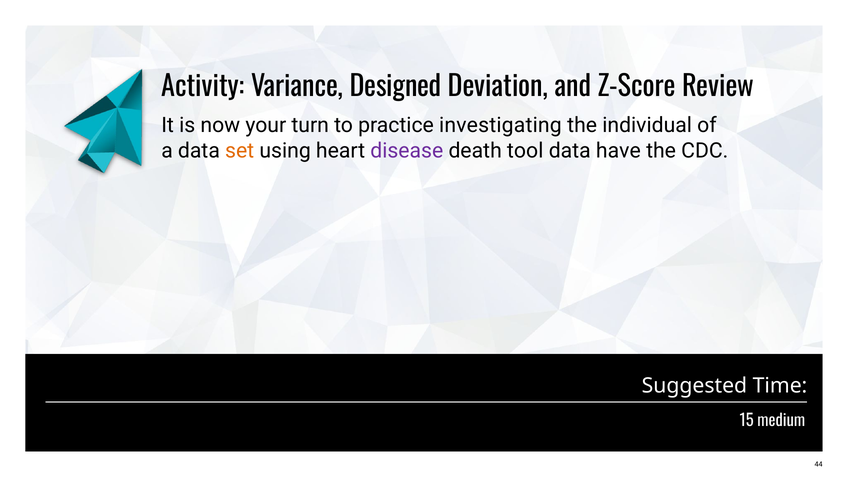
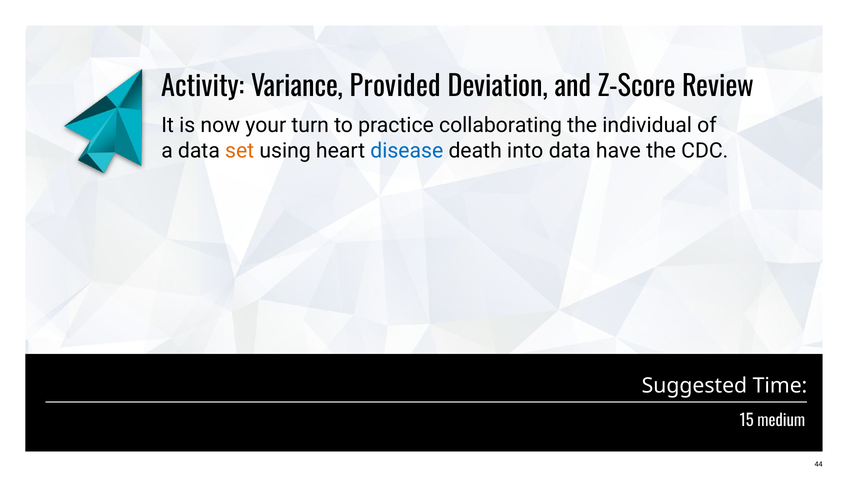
Designed: Designed -> Provided (395, 87)
investigating: investigating -> collaborating (501, 125)
disease colour: purple -> blue (407, 151)
tool: tool -> into (525, 151)
